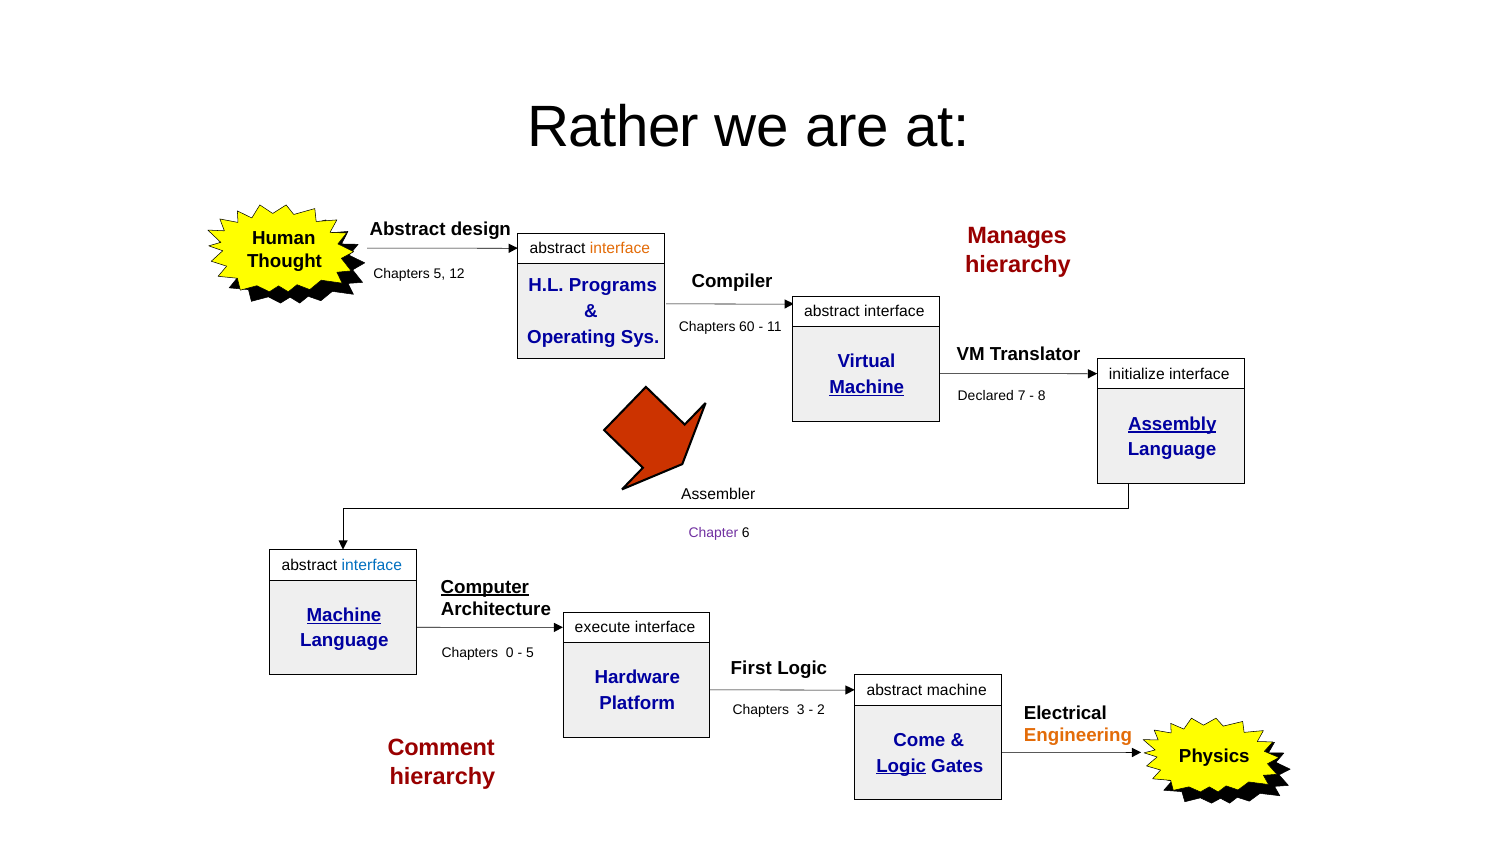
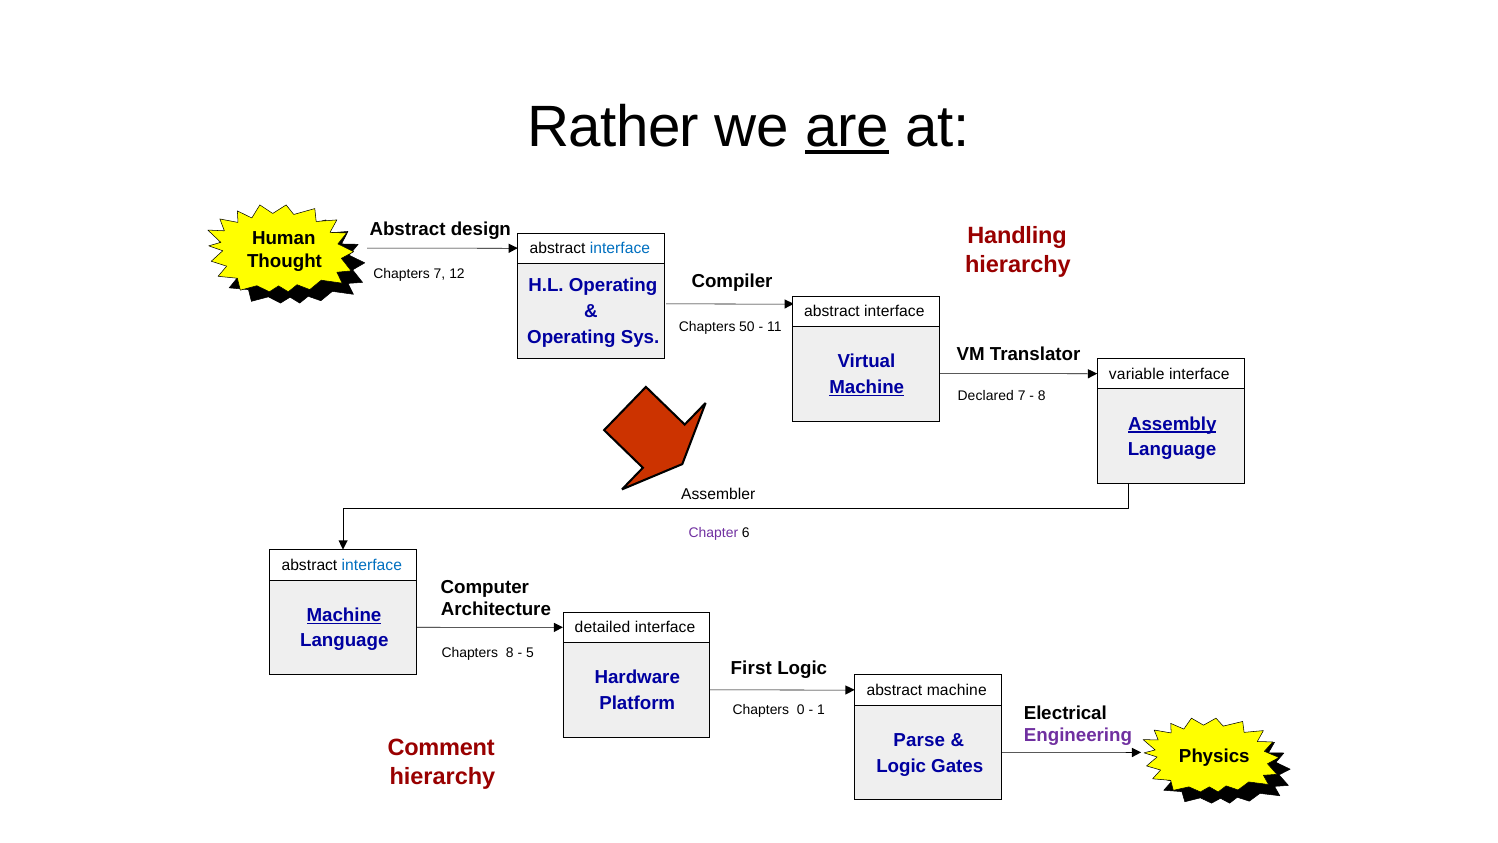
are underline: none -> present (847, 127)
Manages: Manages -> Handling (1017, 236)
interface colour: orange -> blue (620, 248)
Chapters 5: 5 -> 7 (439, 274)
H.L Programs: Programs -> Operating (613, 286)
60: 60 -> 50 (747, 327)
initialize: initialize -> variable (1137, 374)
Computer underline: present -> none (485, 587)
execute: execute -> detailed (603, 627)
Chapters 0: 0 -> 8 (510, 653)
3: 3 -> 0 (801, 710)
2: 2 -> 1 (821, 710)
Engineering colour: orange -> purple (1078, 735)
Come: Come -> Parse (919, 740)
Logic underline: present -> none (901, 766)
